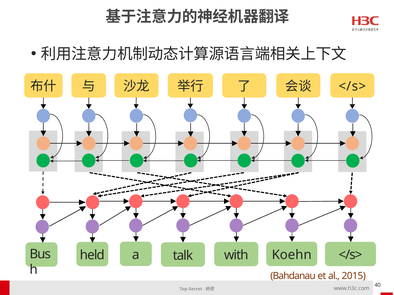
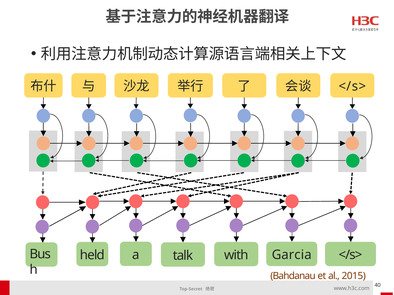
Koehn: Koehn -> Garcia (292, 255)
